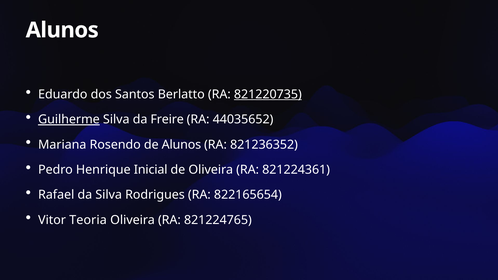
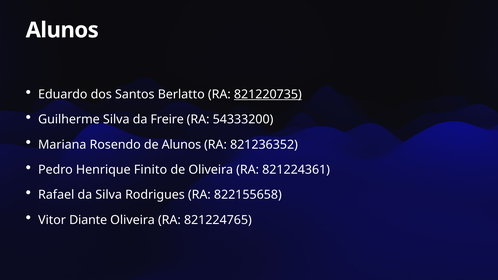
Guilherme underline: present -> none (69, 120)
44035652: 44035652 -> 54333200 (243, 120)
Inicial: Inicial -> Finito (151, 170)
822165654: 822165654 -> 822155658 (248, 195)
Teoria: Teoria -> Diante (88, 220)
